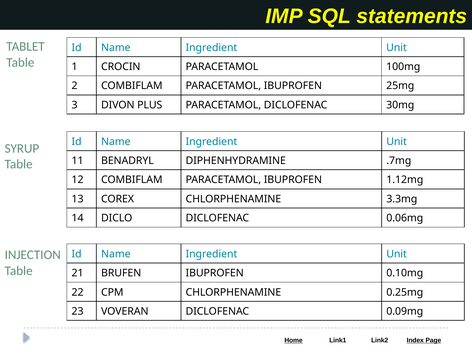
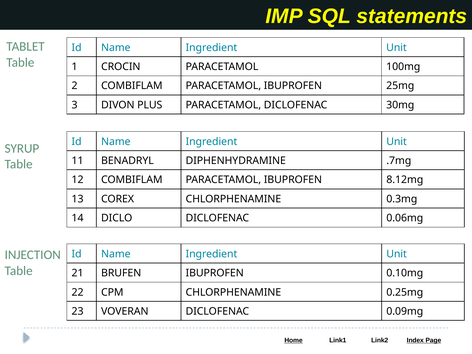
1.12mg: 1.12mg -> 8.12mg (405, 180)
3.3mg: 3.3mg -> 0.3mg (402, 199)
